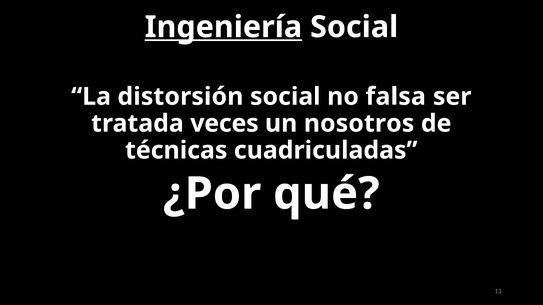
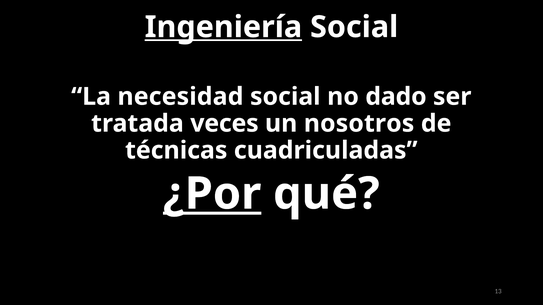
distorsión: distorsión -> necesidad (180, 97)
falsa: falsa -> dado (396, 97)
¿Por underline: none -> present (212, 194)
